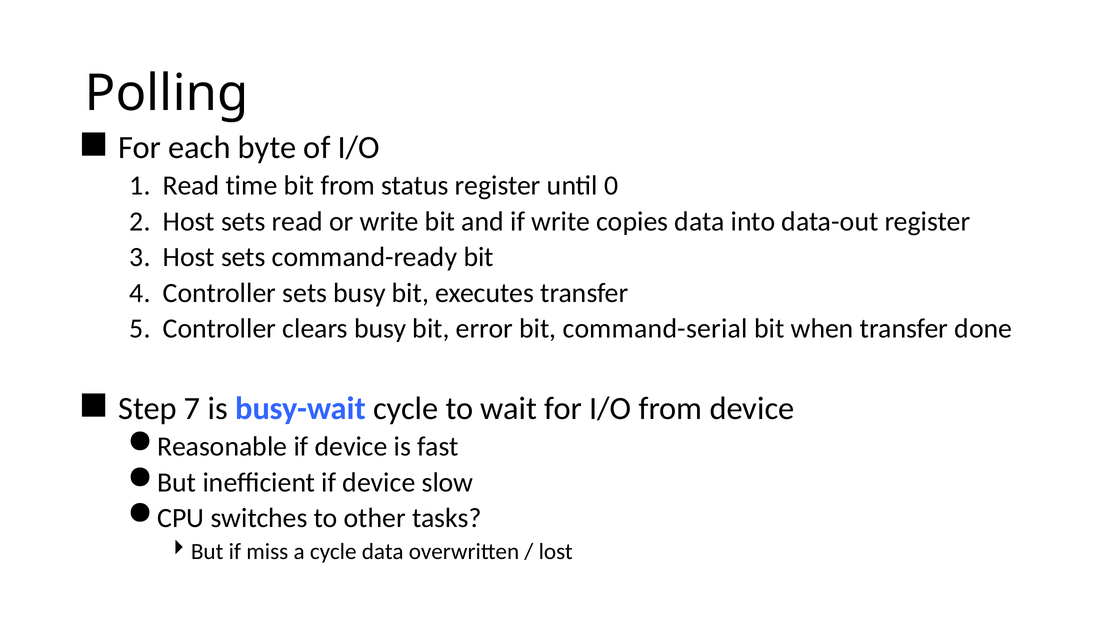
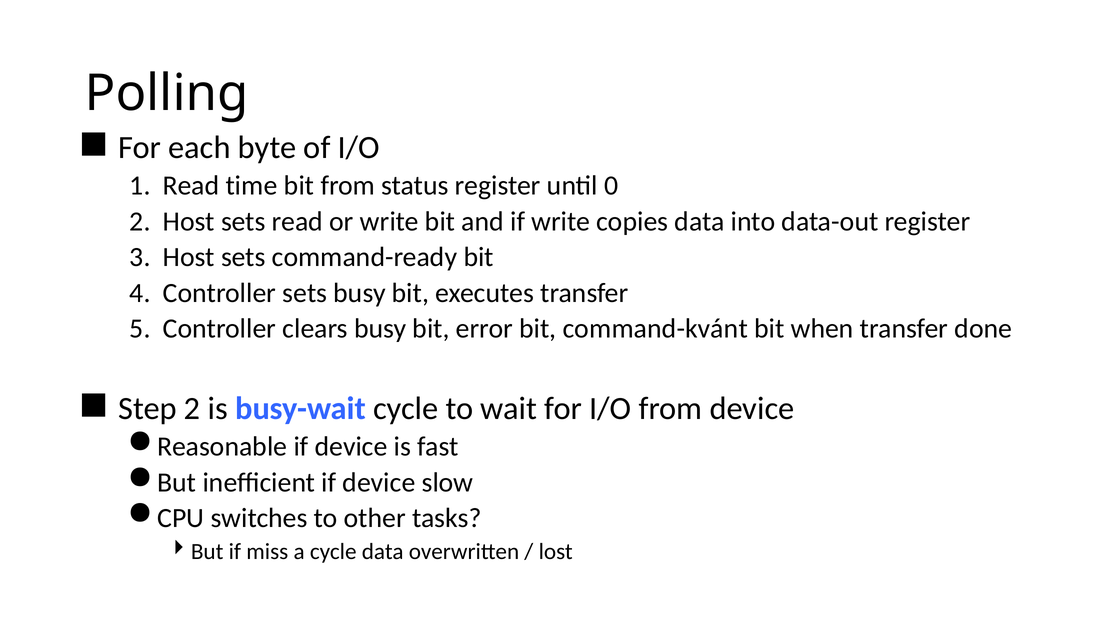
command-serial: command-serial -> command-kvánt (655, 329)
Step 7: 7 -> 2 (192, 409)
